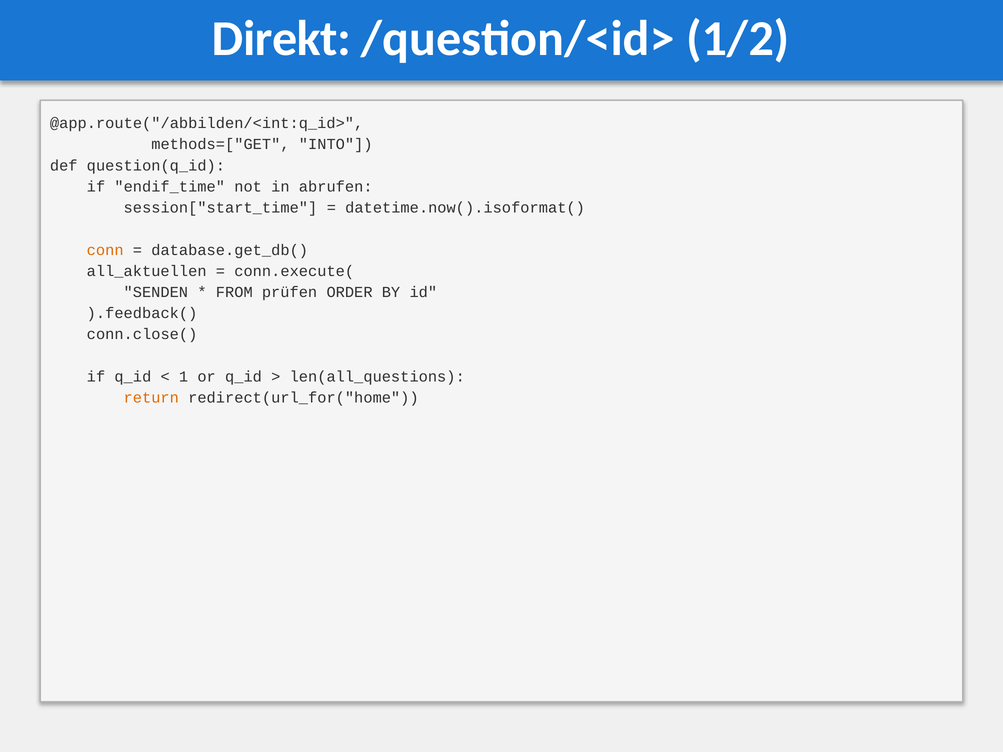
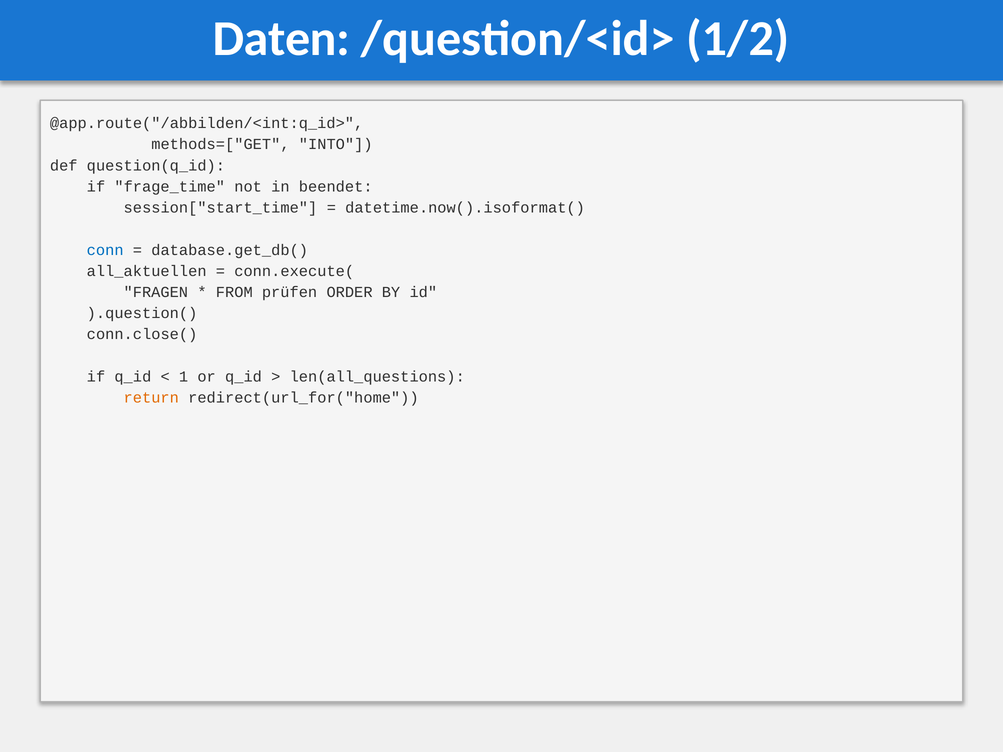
Direkt: Direkt -> Daten (281, 38)
endif_time: endif_time -> frage_time (170, 187)
abrufen: abrufen -> beendet (336, 187)
conn colour: orange -> blue (105, 250)
SENDEN: SENDEN -> FRAGEN (156, 292)
).feedback(: ).feedback( -> ).question( (142, 313)
